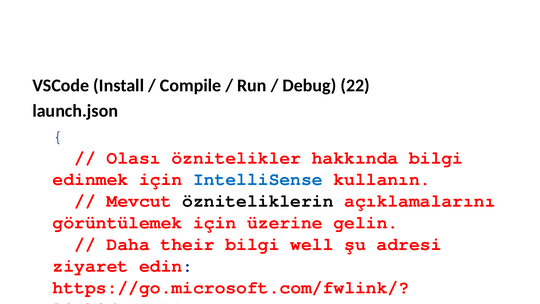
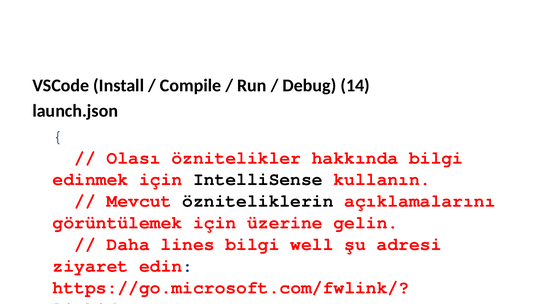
22: 22 -> 14 (355, 86)
IntelliSense colour: blue -> black (258, 179)
their: their -> lines (188, 244)
